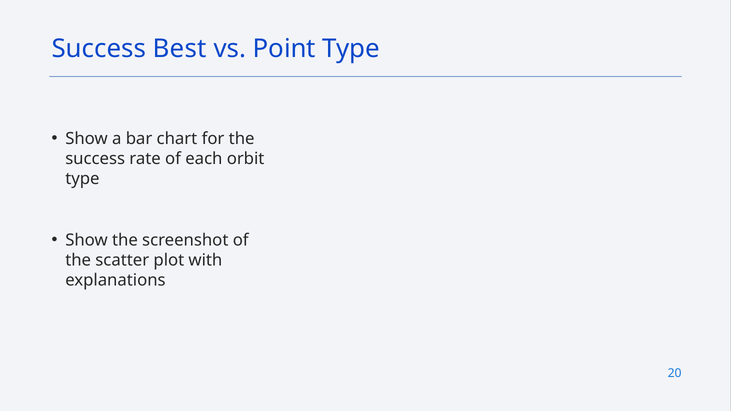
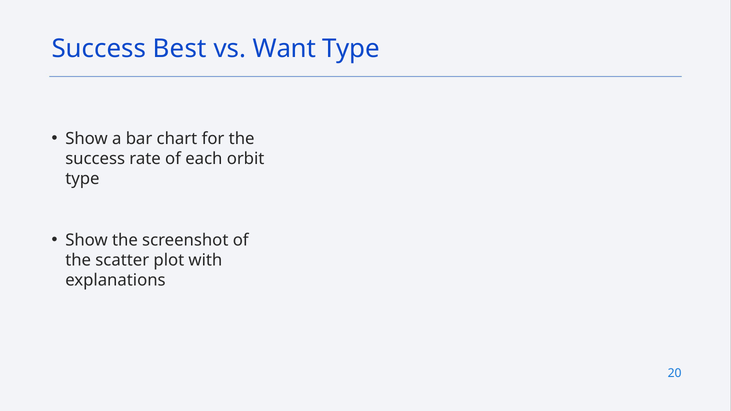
Point: Point -> Want (284, 49)
